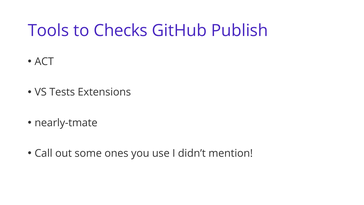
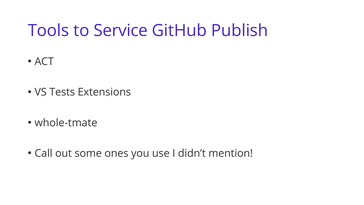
Checks: Checks -> Service (121, 31)
nearly-tmate: nearly-tmate -> whole-tmate (66, 123)
